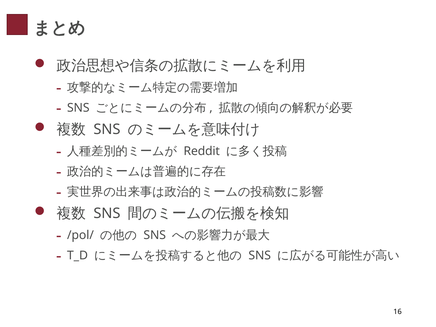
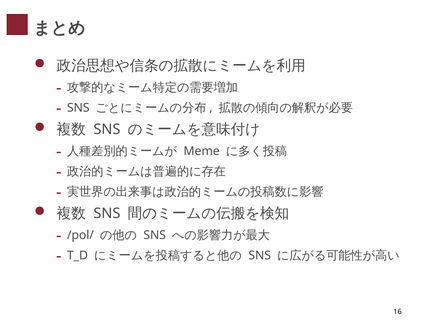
Reddit: Reddit -> Meme (202, 151)
